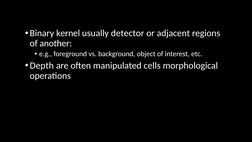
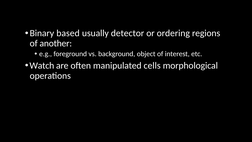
kernel: kernel -> based (68, 33)
adjacent: adjacent -> ordering (173, 33)
Depth: Depth -> Watch (42, 65)
